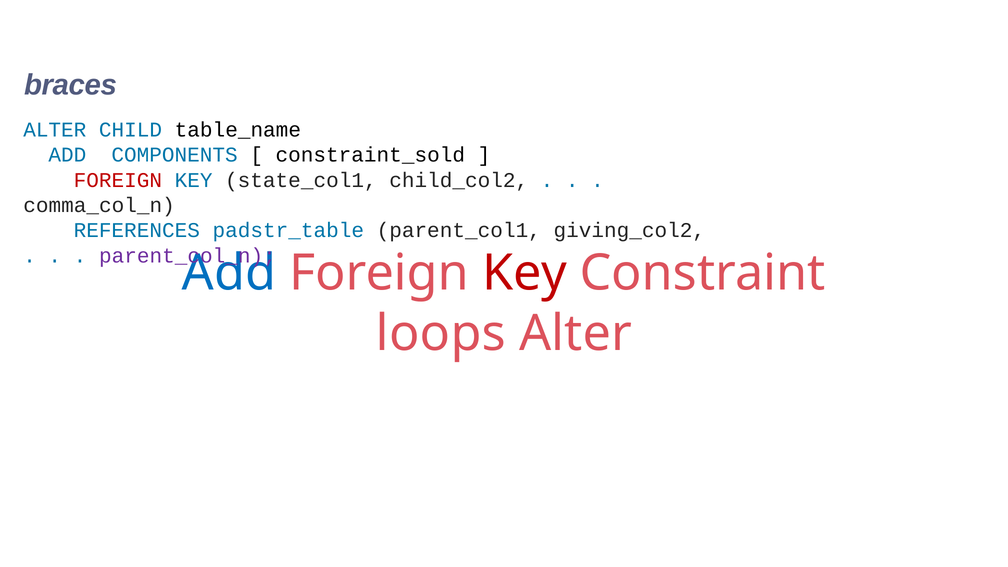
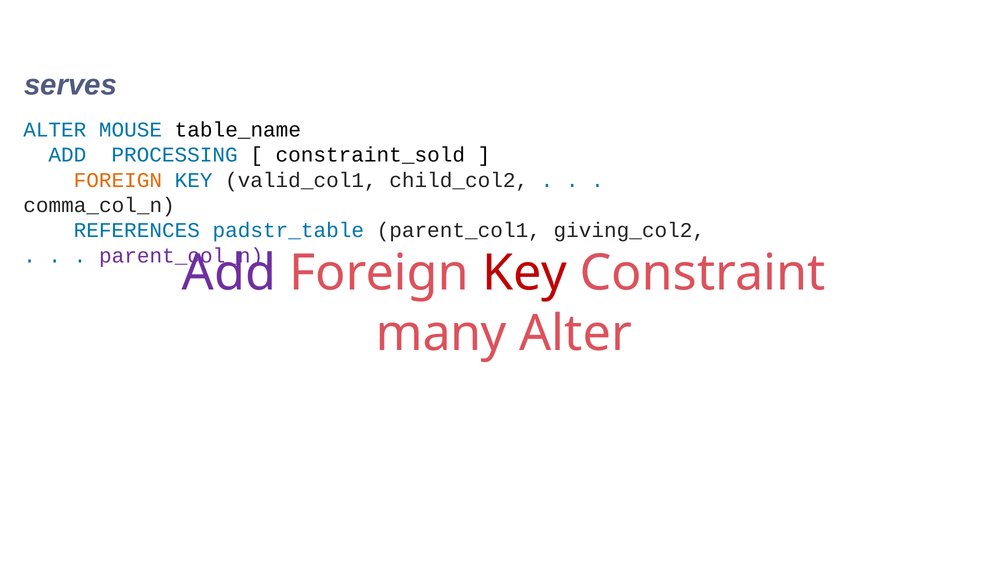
braces: braces -> serves (71, 85)
CHILD: CHILD -> MOUSE (131, 130)
COMPONENTS: COMPONENTS -> PROCESSING (175, 155)
FOREIGN colour: red -> orange (118, 180)
state_col1: state_col1 -> valid_col1 (301, 180)
Add colour: blue -> purple (229, 273)
loops: loops -> many (441, 334)
